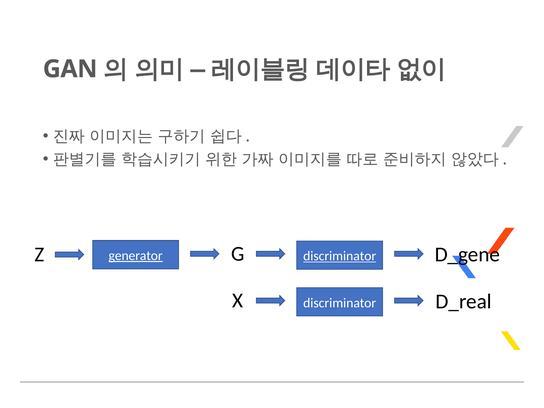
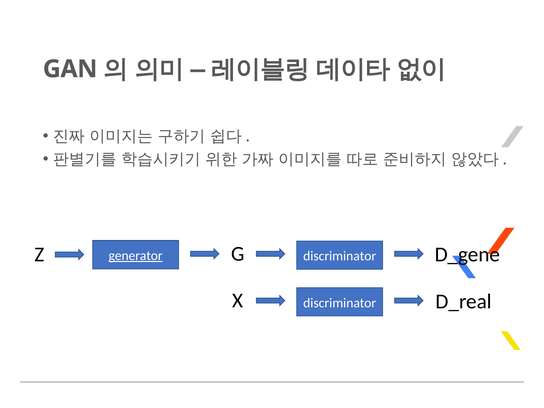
discriminator underline: present -> none (340, 256)
